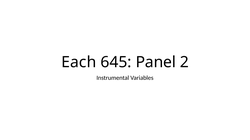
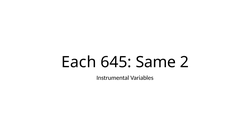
Panel: Panel -> Same (156, 62)
